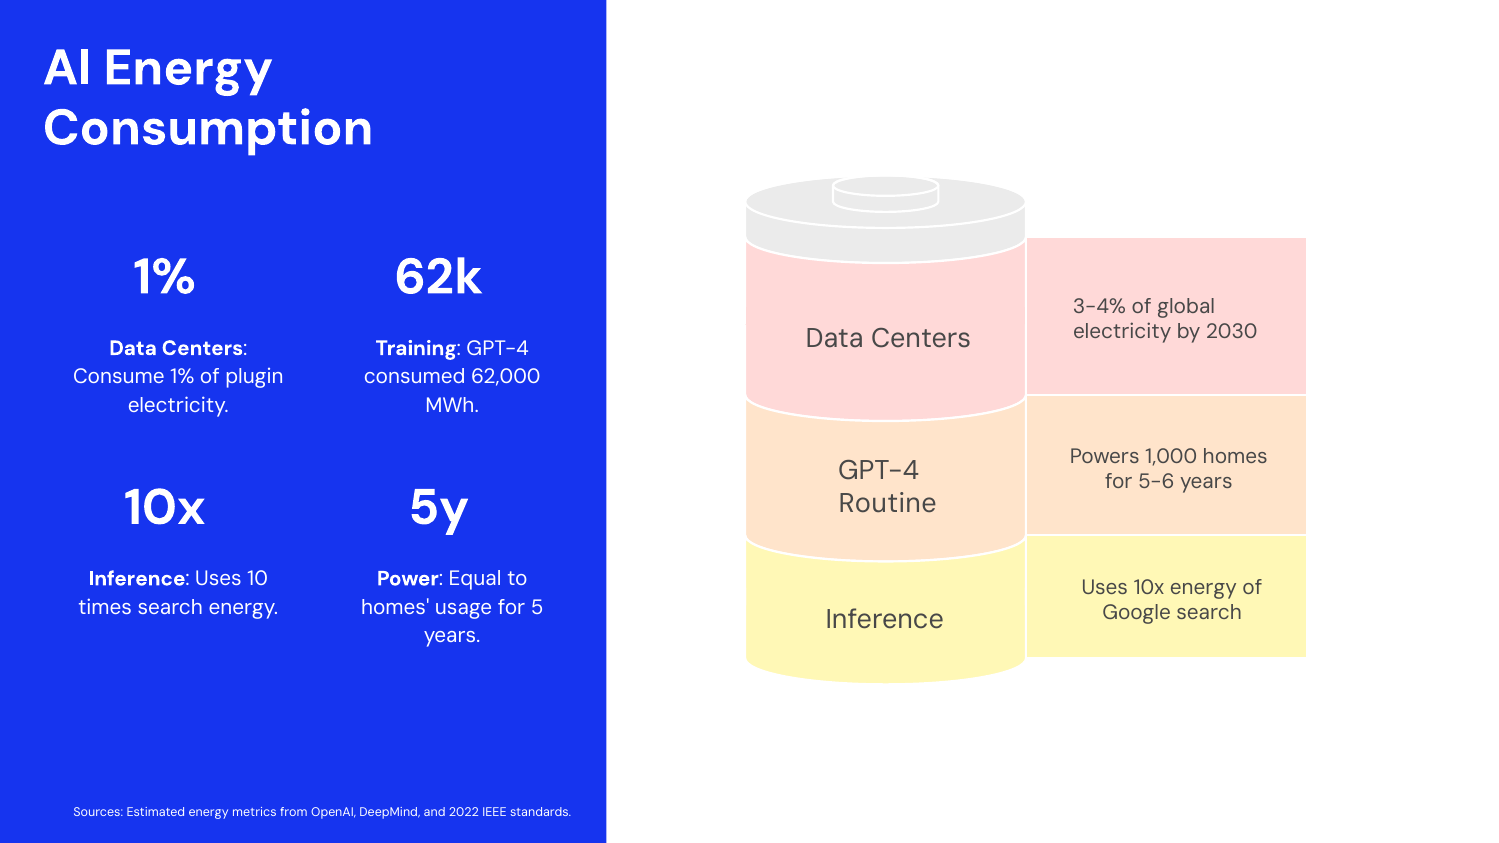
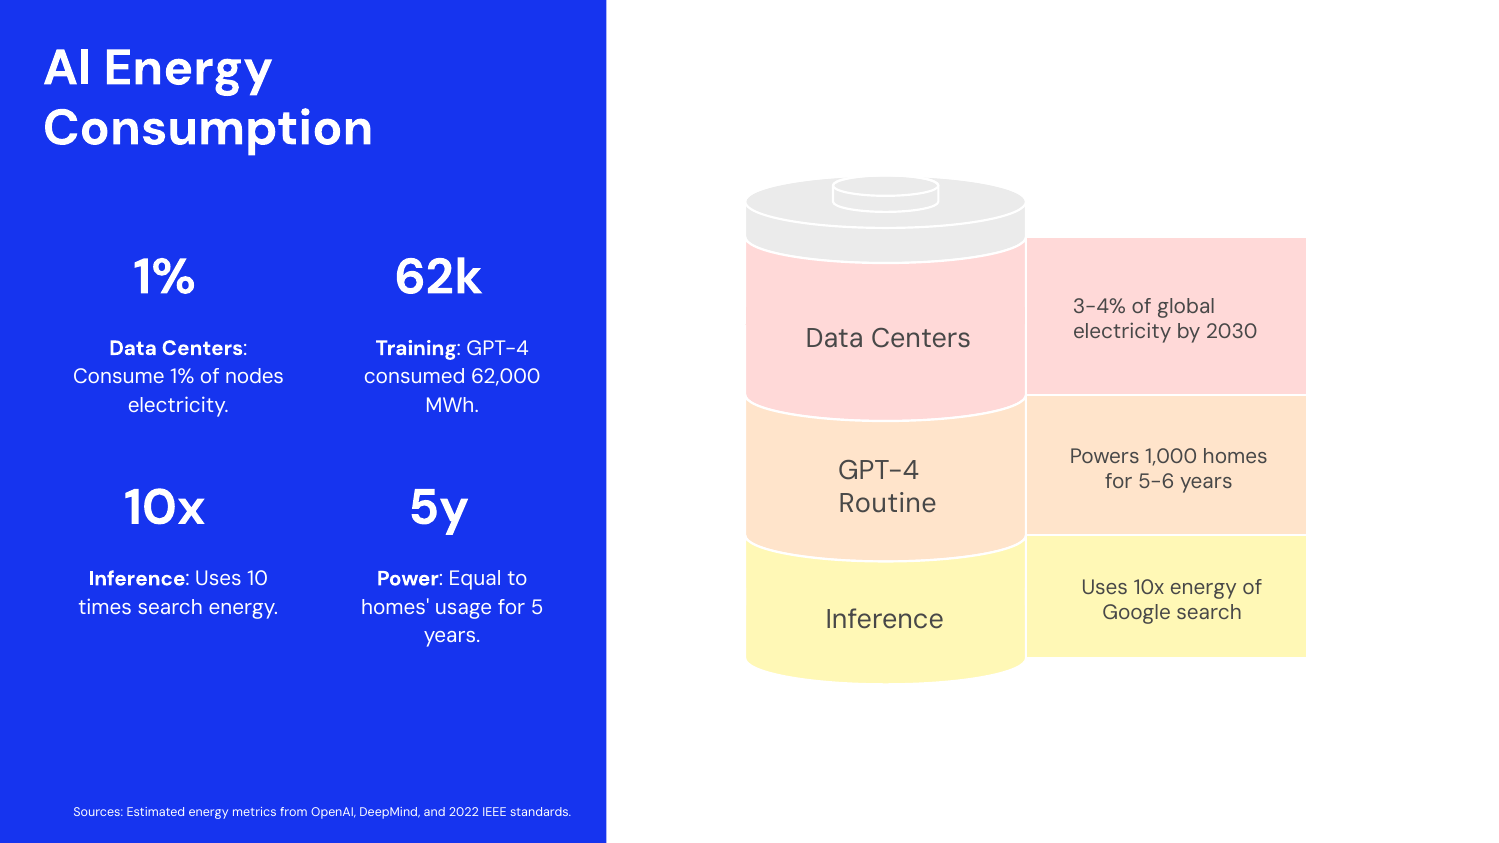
plugin: plugin -> nodes (255, 377)
